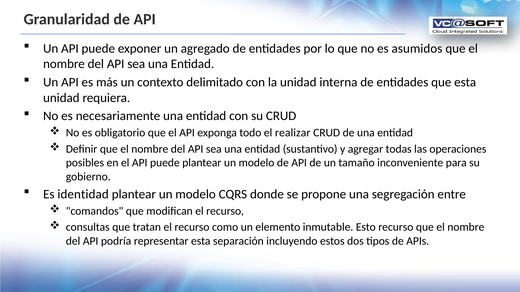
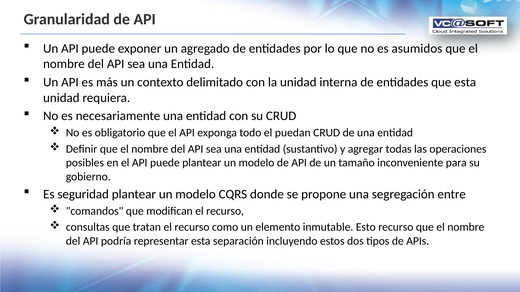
realizar: realizar -> puedan (293, 133)
identidad: identidad -> seguridad (83, 194)
